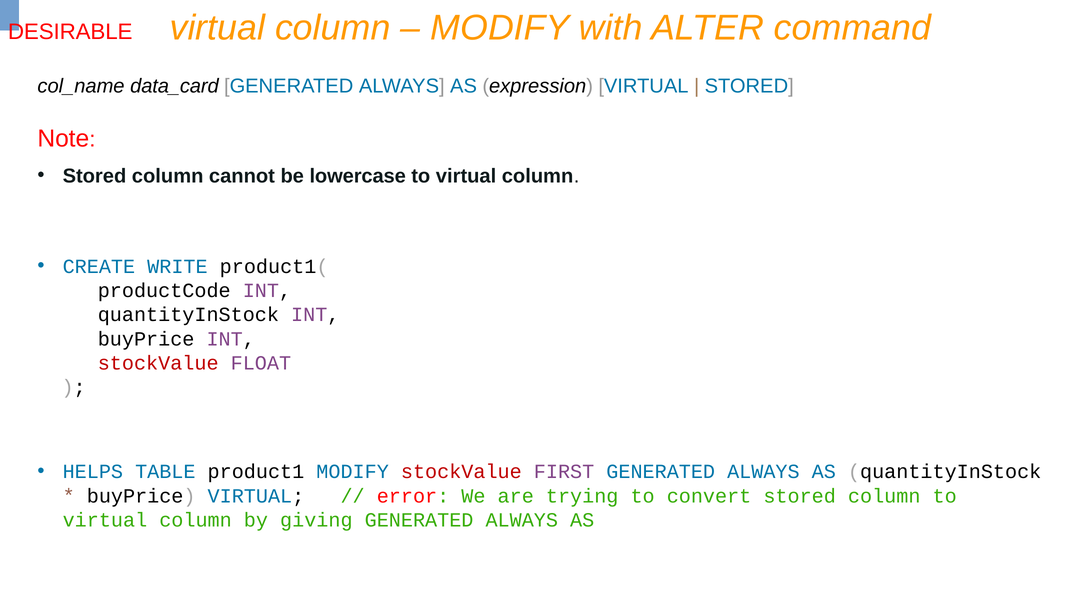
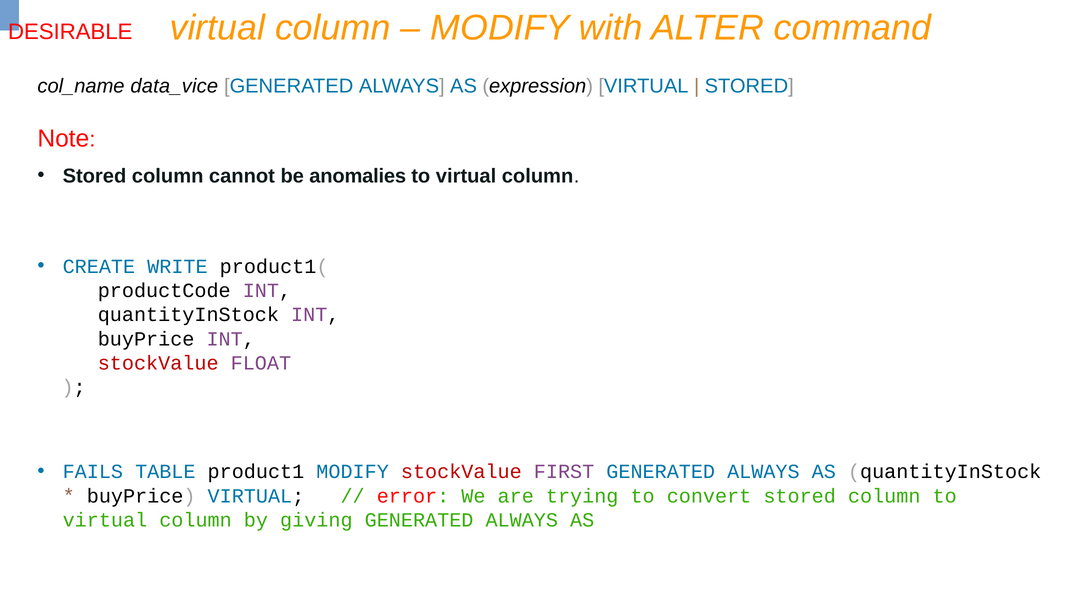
data_card: data_card -> data_vice (174, 86)
lowercase: lowercase -> anomalies (358, 176)
HELPS: HELPS -> FAILS (93, 472)
